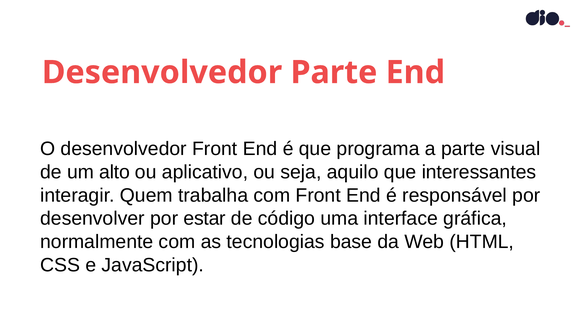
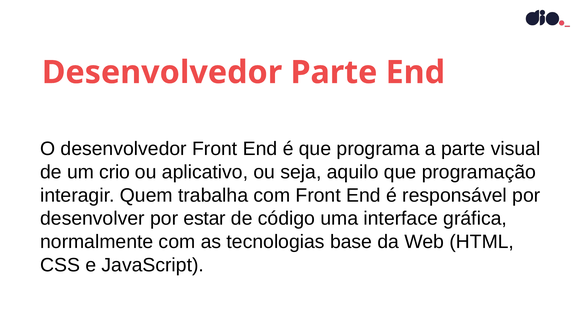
alto: alto -> crio (115, 172)
interessantes: interessantes -> programação (479, 172)
